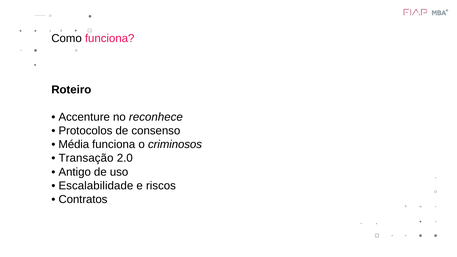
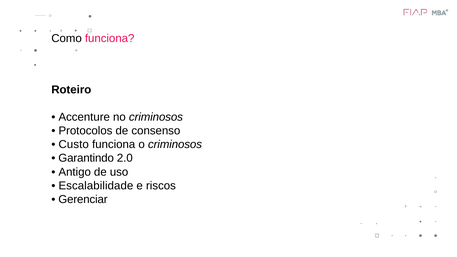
no reconhece: reconhece -> criminosos (156, 117)
Média: Média -> Custo (74, 145)
Transação: Transação -> Garantindo (86, 158)
Contratos: Contratos -> Gerenciar (83, 200)
